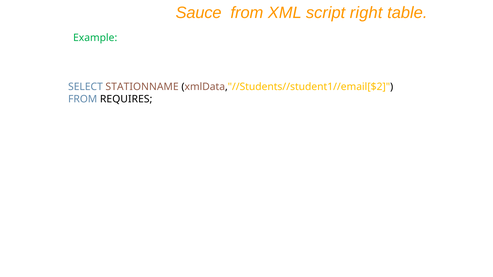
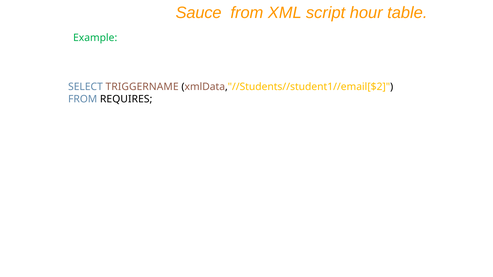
right: right -> hour (366, 13)
STATIONNAME: STATIONNAME -> TRIGGERNAME (142, 87)
